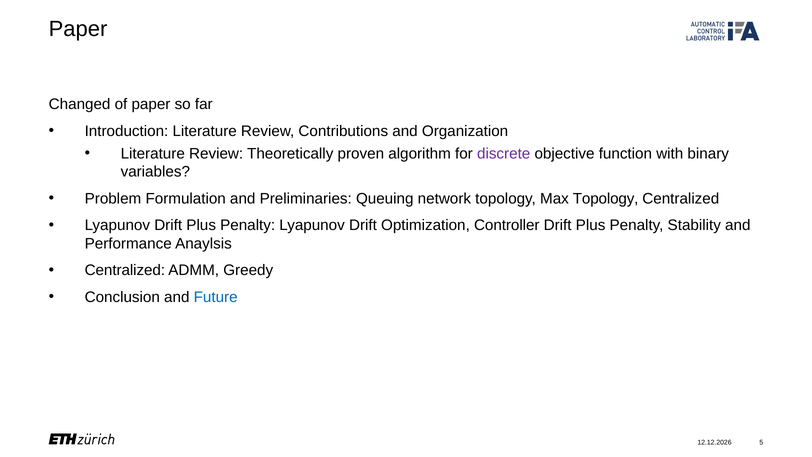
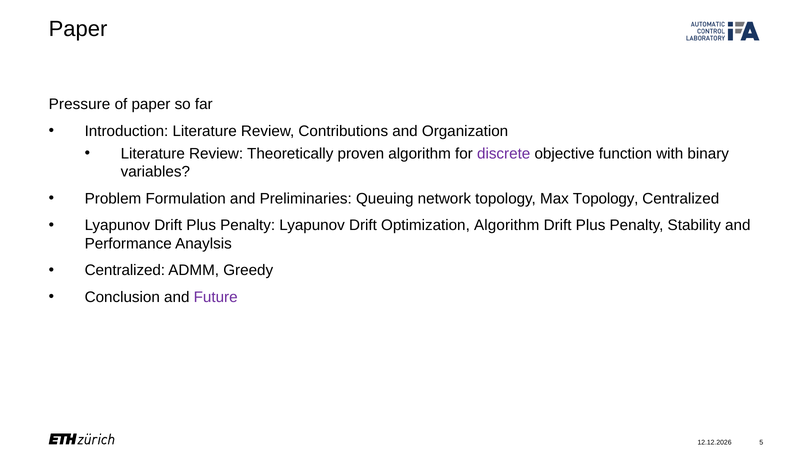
Changed: Changed -> Pressure (80, 104)
Optimization Controller: Controller -> Algorithm (507, 225)
Future colour: blue -> purple (216, 297)
